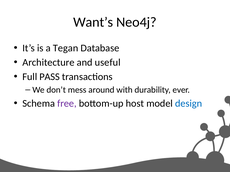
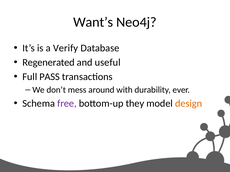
Tegan: Tegan -> Verify (66, 48)
Architecture: Architecture -> Regenerated (48, 63)
host: host -> they (135, 104)
design colour: blue -> orange (189, 104)
